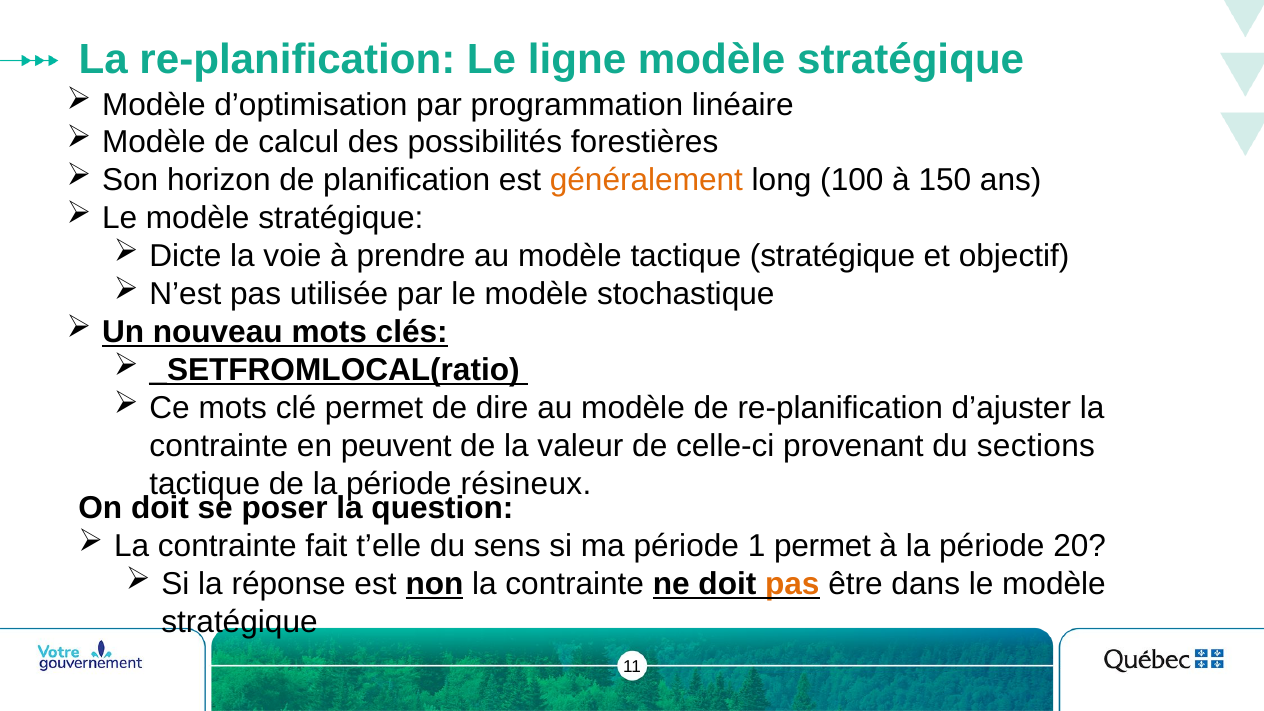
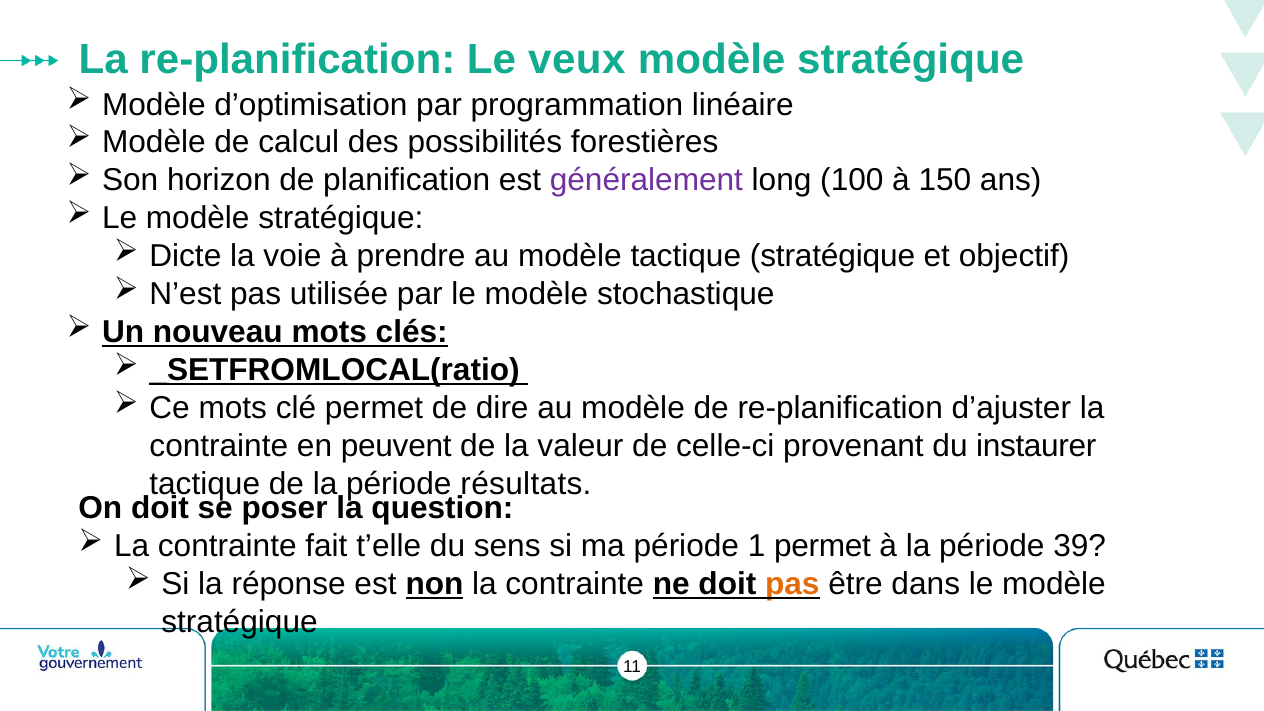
ligne: ligne -> veux (577, 60)
généralement colour: orange -> purple (646, 180)
sections: sections -> instaurer (1036, 446)
résineux: résineux -> résultats (526, 484)
20: 20 -> 39 (1080, 546)
